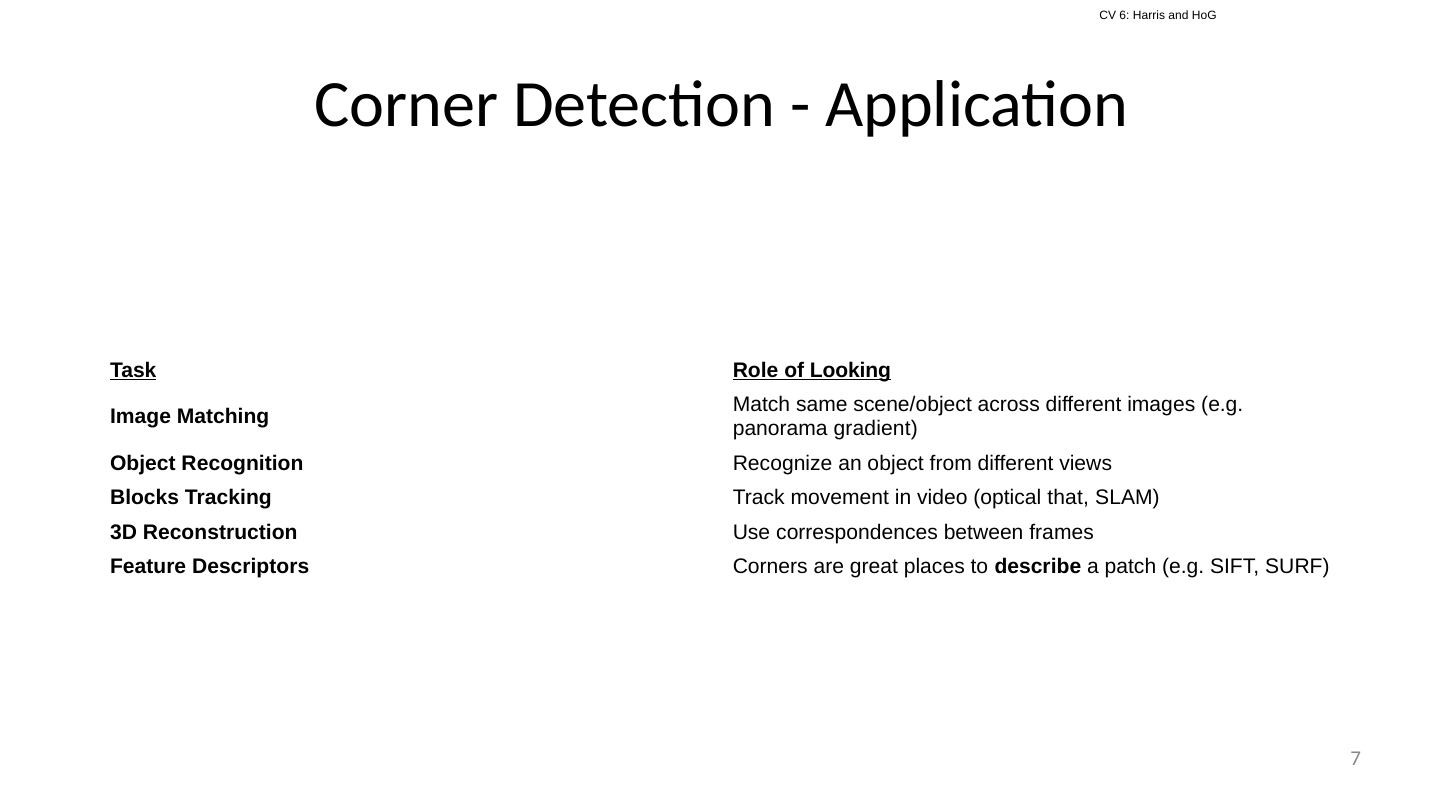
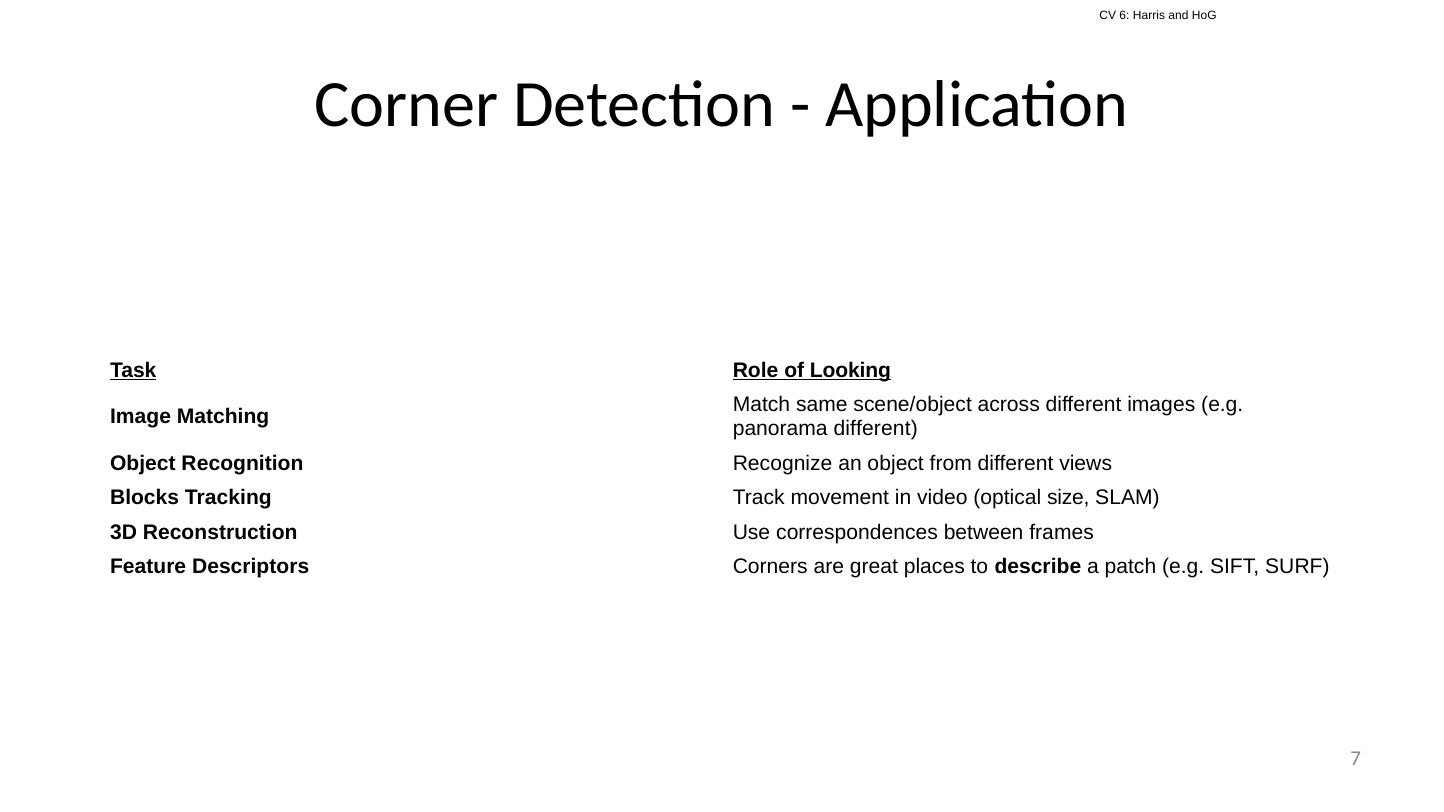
panorama gradient: gradient -> different (876, 429)
that: that -> size (1068, 498)
